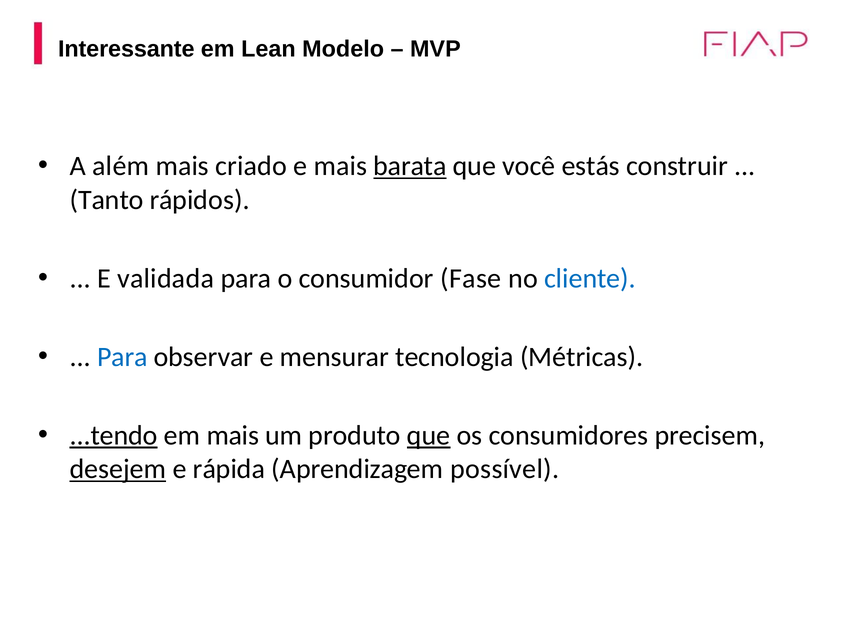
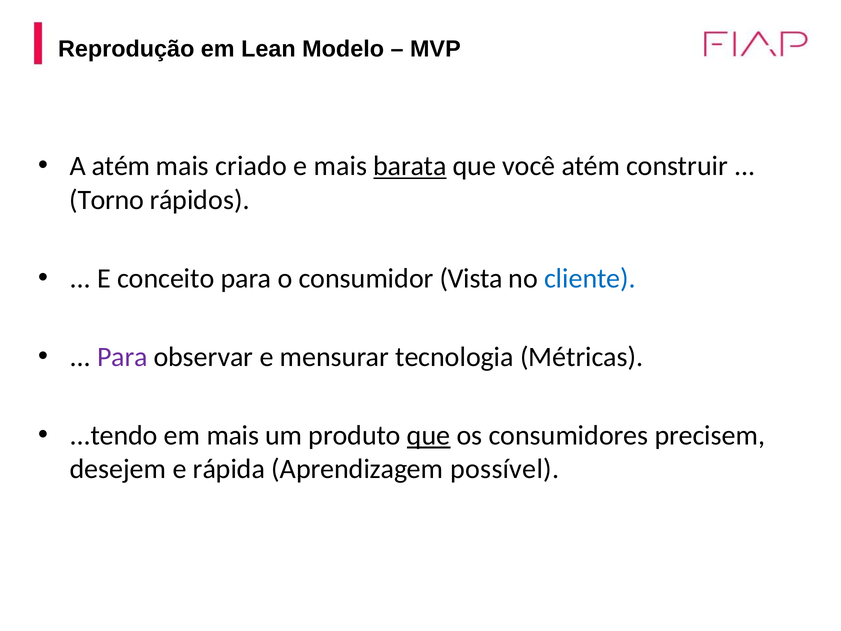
Interessante: Interessante -> Reprodução (126, 49)
A além: além -> atém (121, 166)
você estás: estás -> atém (591, 166)
Tanto: Tanto -> Torno (107, 200)
validada: validada -> conceito (166, 278)
Fase: Fase -> Vista (471, 278)
Para colour: blue -> purple (122, 357)
...tendo underline: present -> none (114, 435)
desejem underline: present -> none (118, 469)
